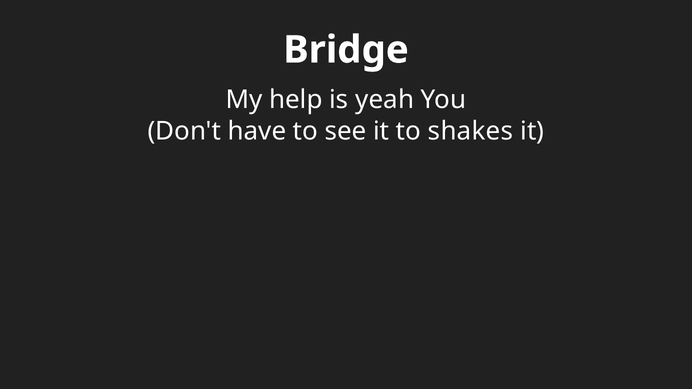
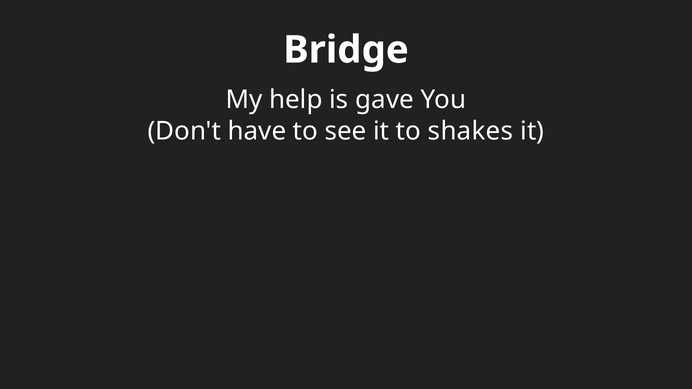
yeah: yeah -> gave (385, 100)
